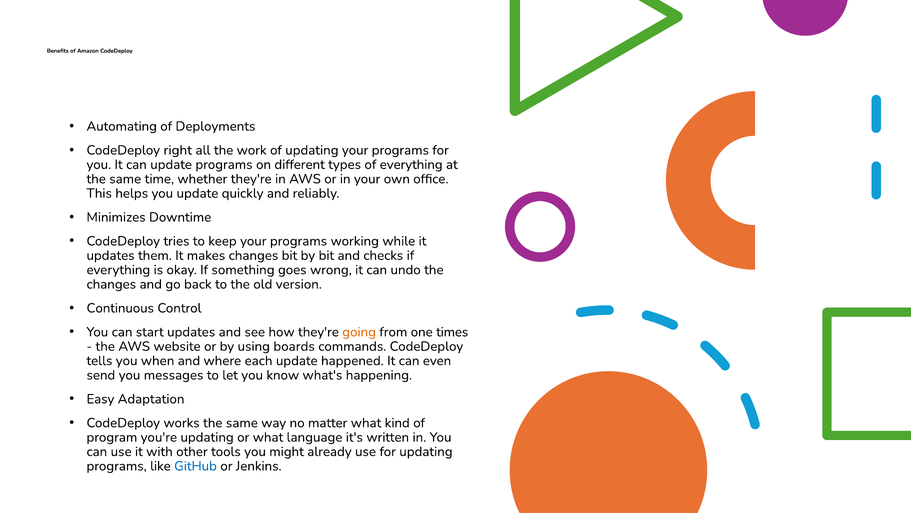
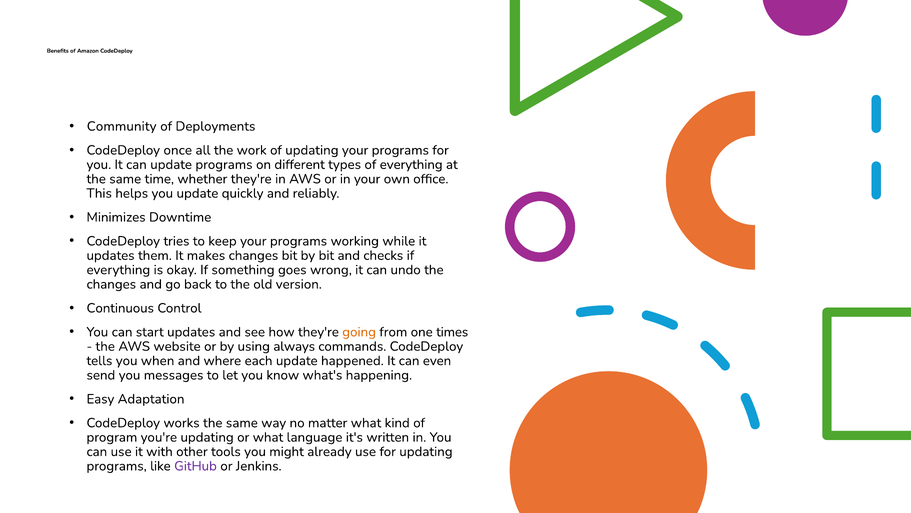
Automating: Automating -> Community (122, 126)
right: right -> once (178, 150)
boards: boards -> always (294, 346)
GitHub colour: blue -> purple (196, 466)
